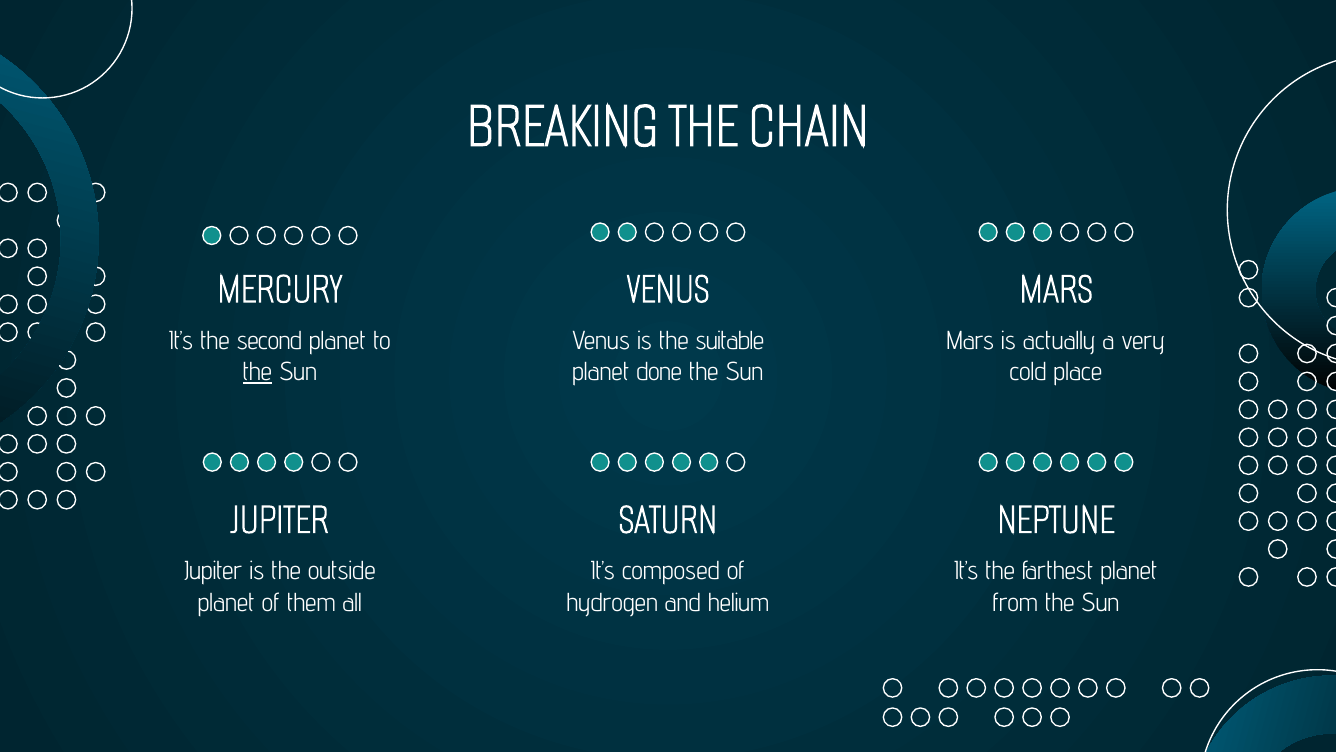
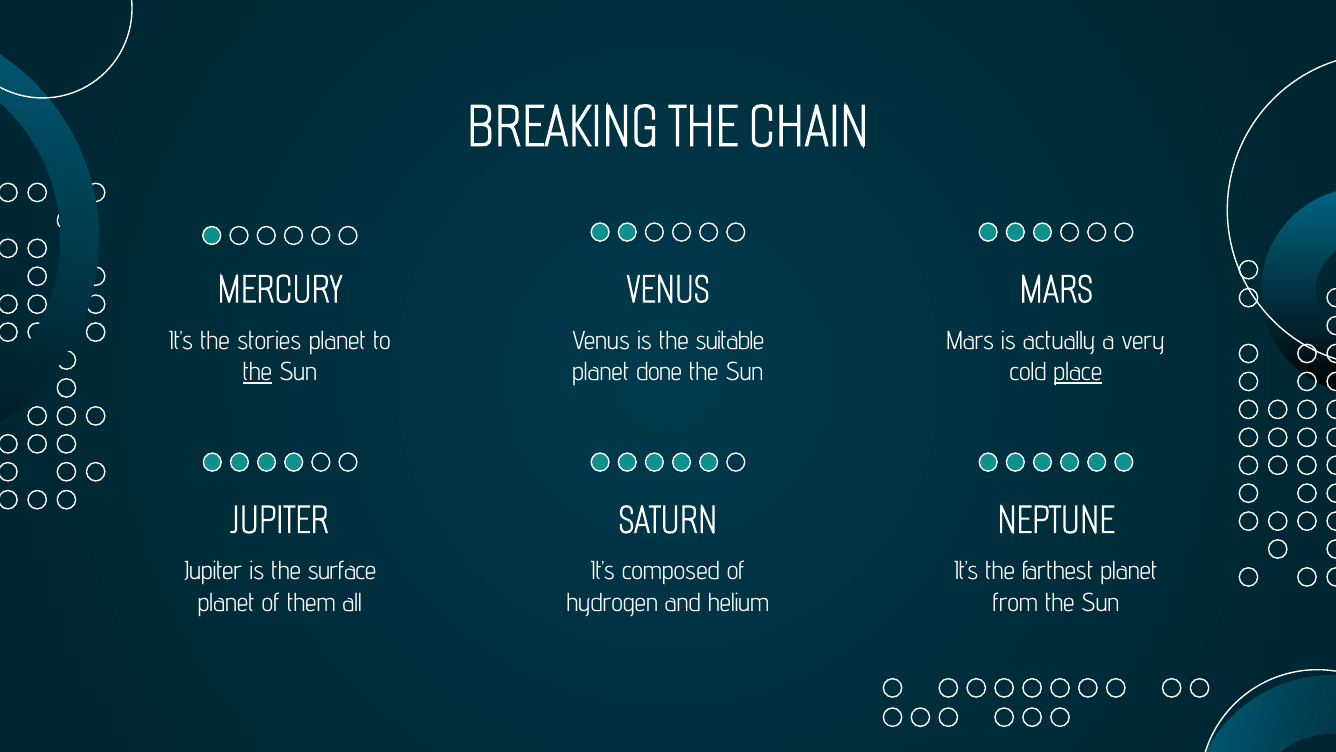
second: second -> stories (269, 340)
place underline: none -> present (1078, 372)
outside: outside -> surface (342, 571)
